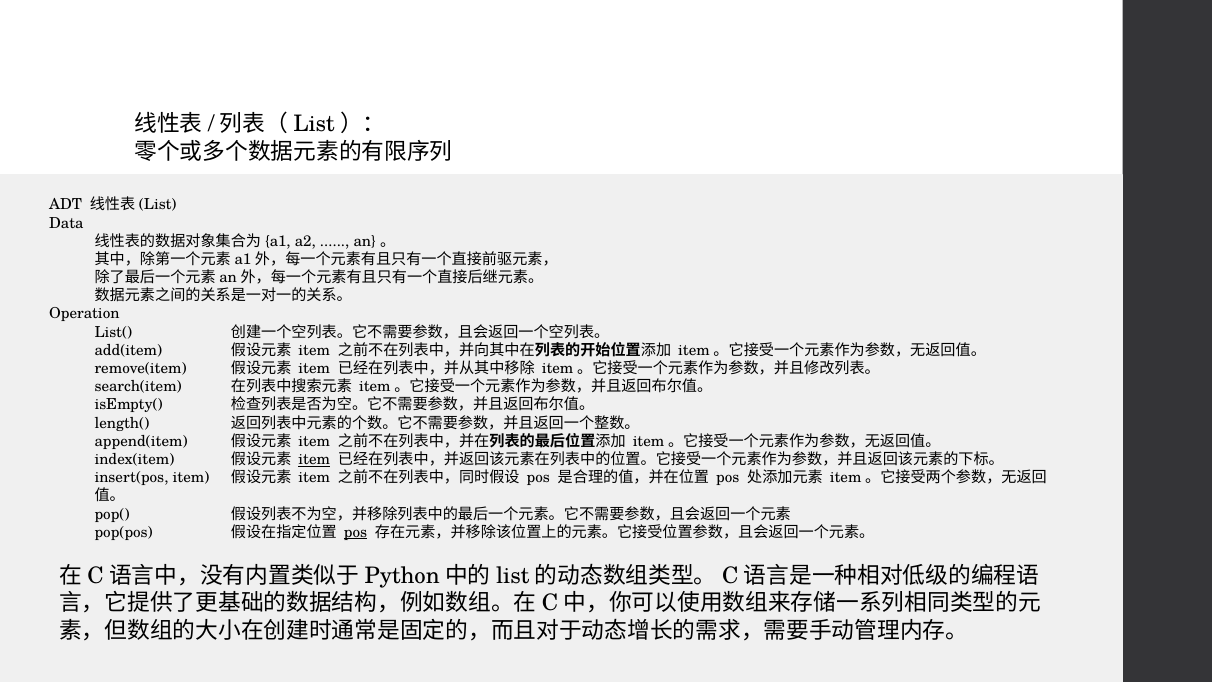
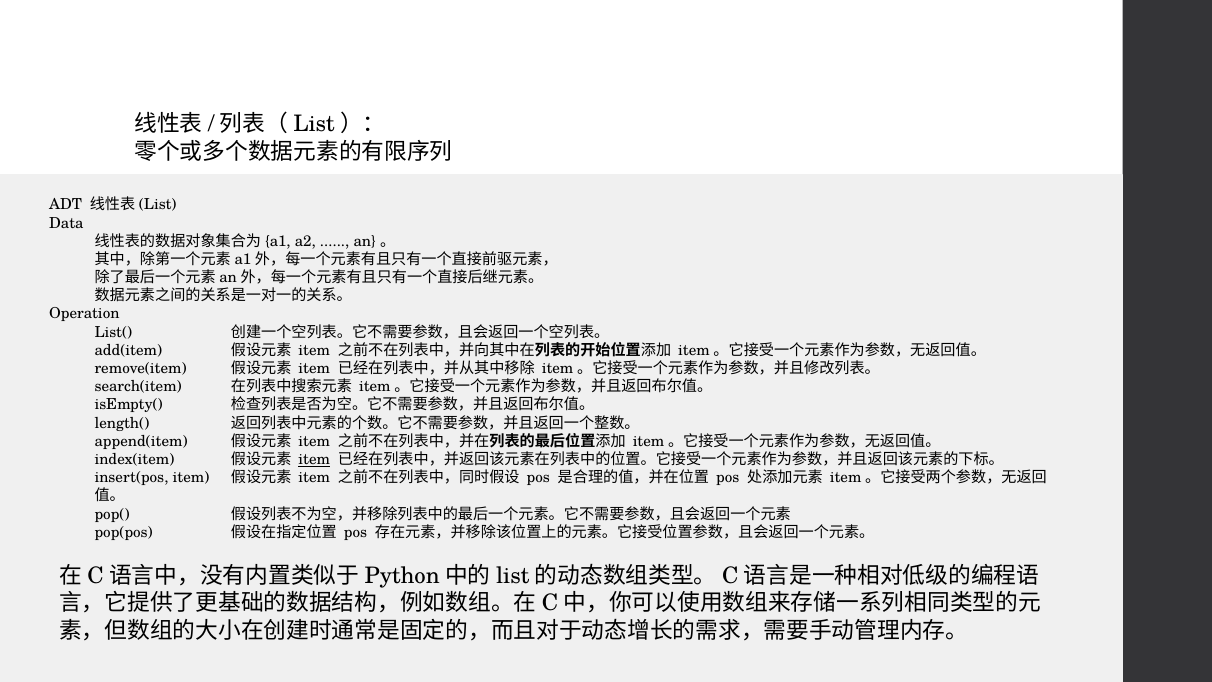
pos underline: present -> none (356, 532)
